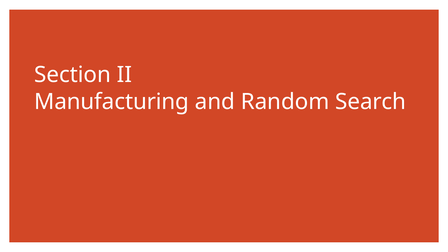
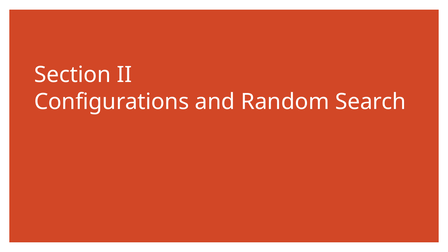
Manufacturing: Manufacturing -> Configurations (112, 102)
